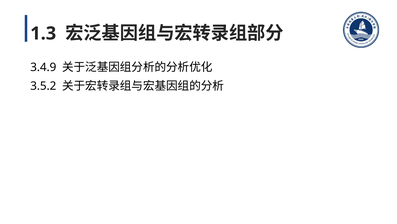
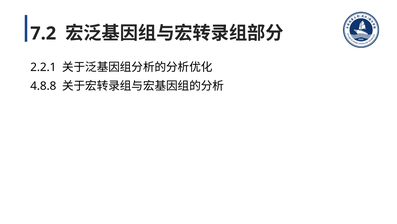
1.3: 1.3 -> 7.2 (43, 33)
3.4.9: 3.4.9 -> 2.2.1 (43, 67)
3.5.2: 3.5.2 -> 4.8.8 (43, 86)
